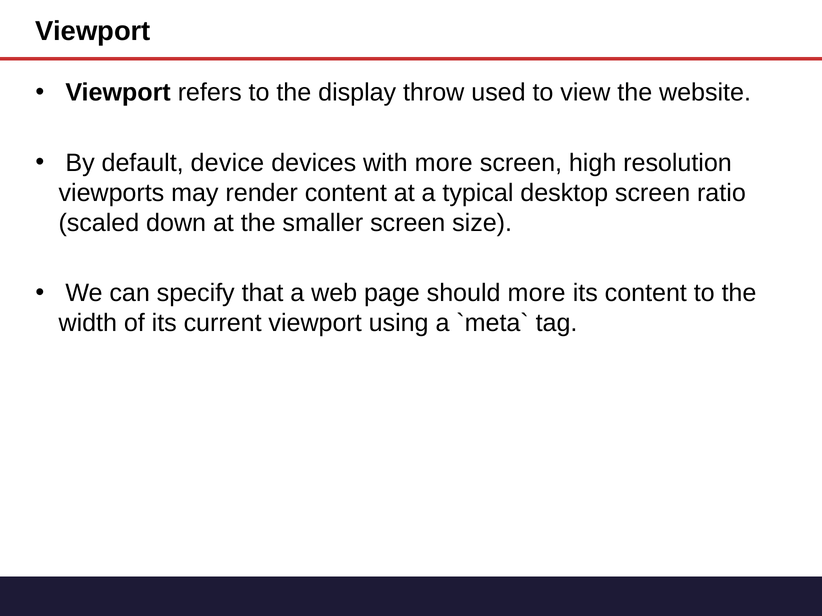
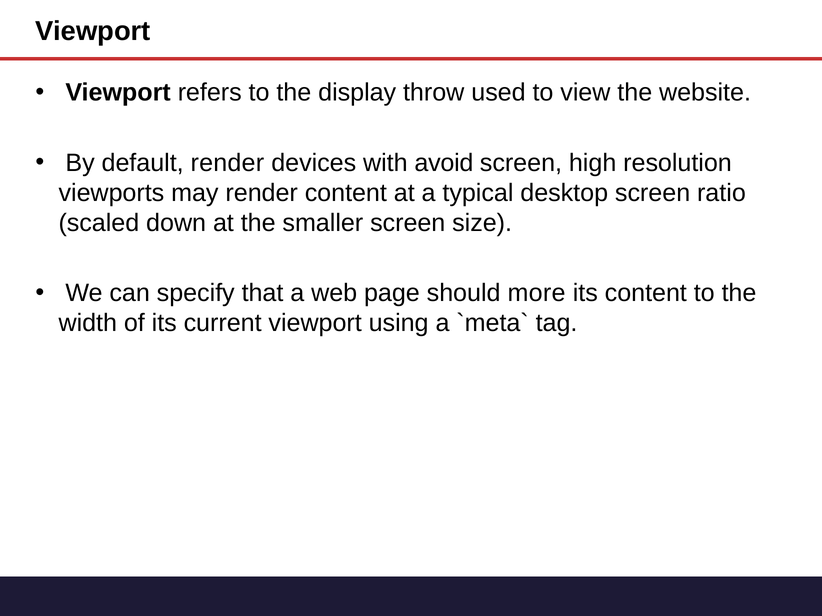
default device: device -> render (227, 163)
with more: more -> avoid (444, 163)
